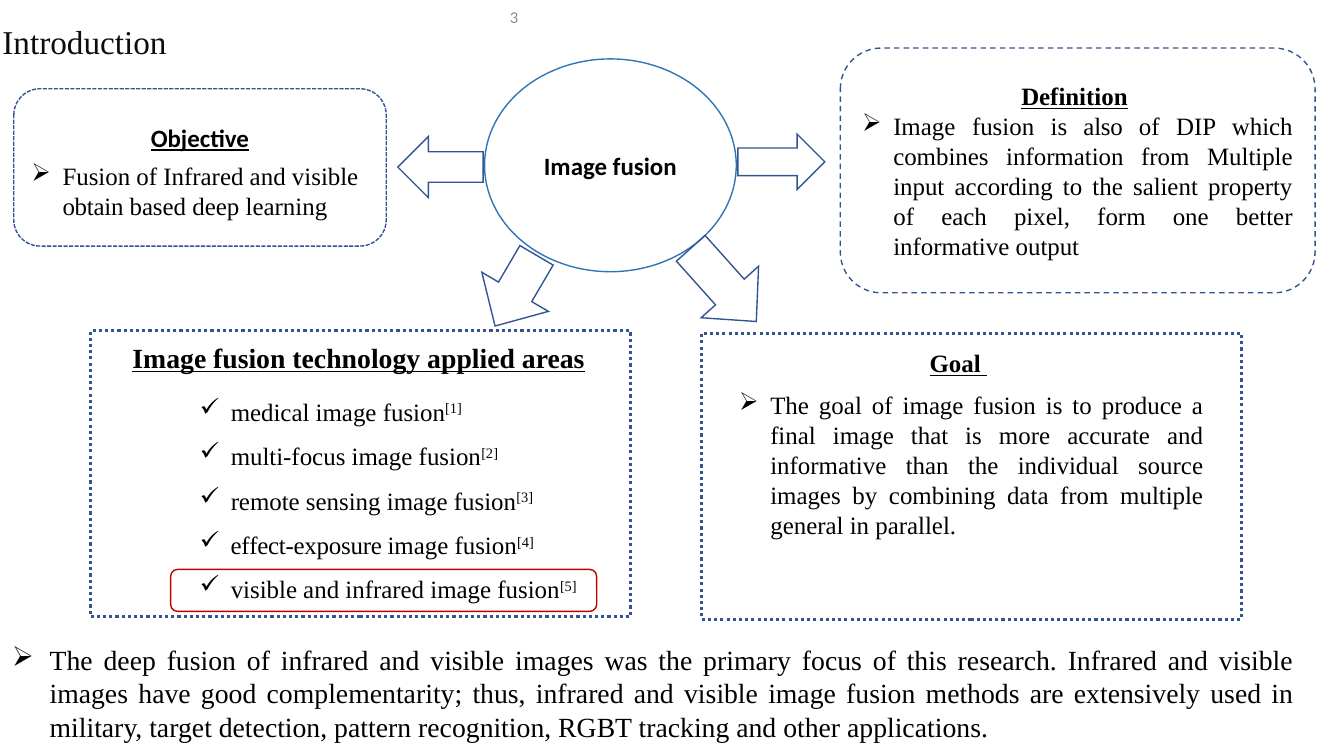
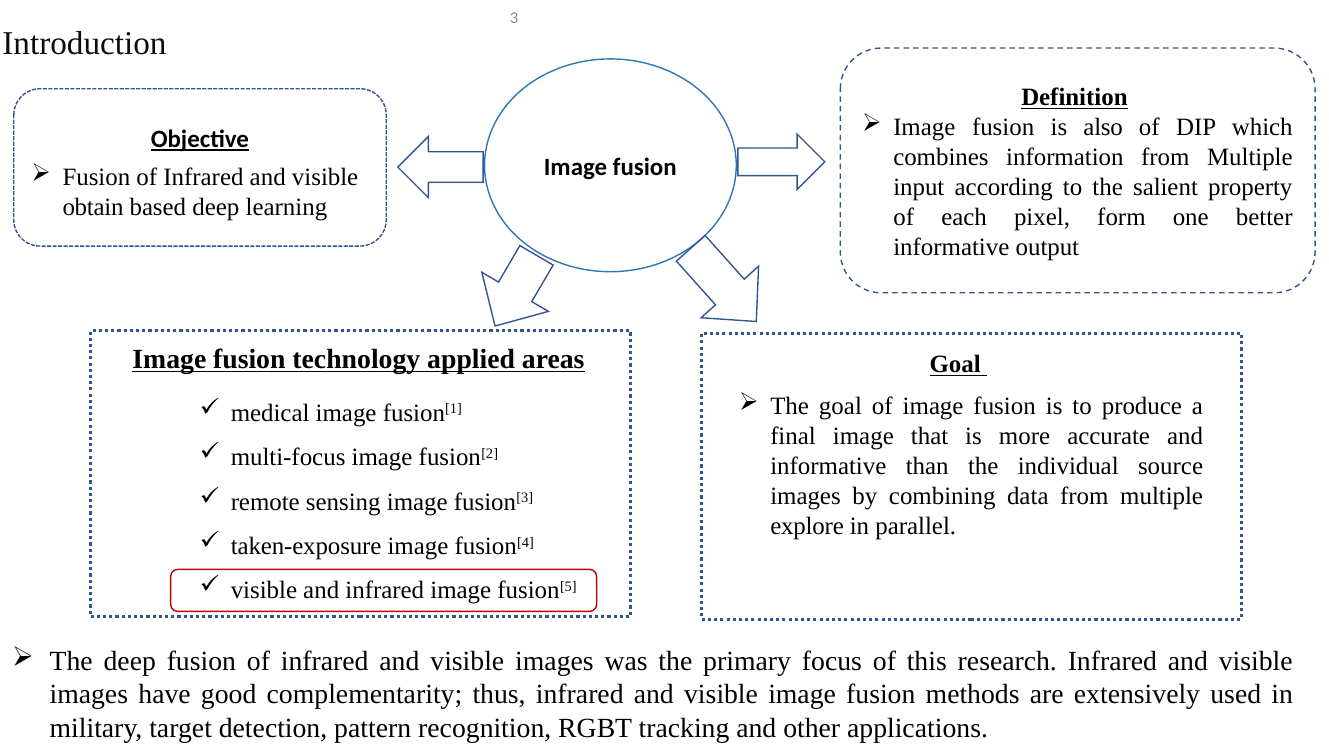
general: general -> explore (807, 526)
effect-exposure: effect-exposure -> taken-exposure (306, 546)
